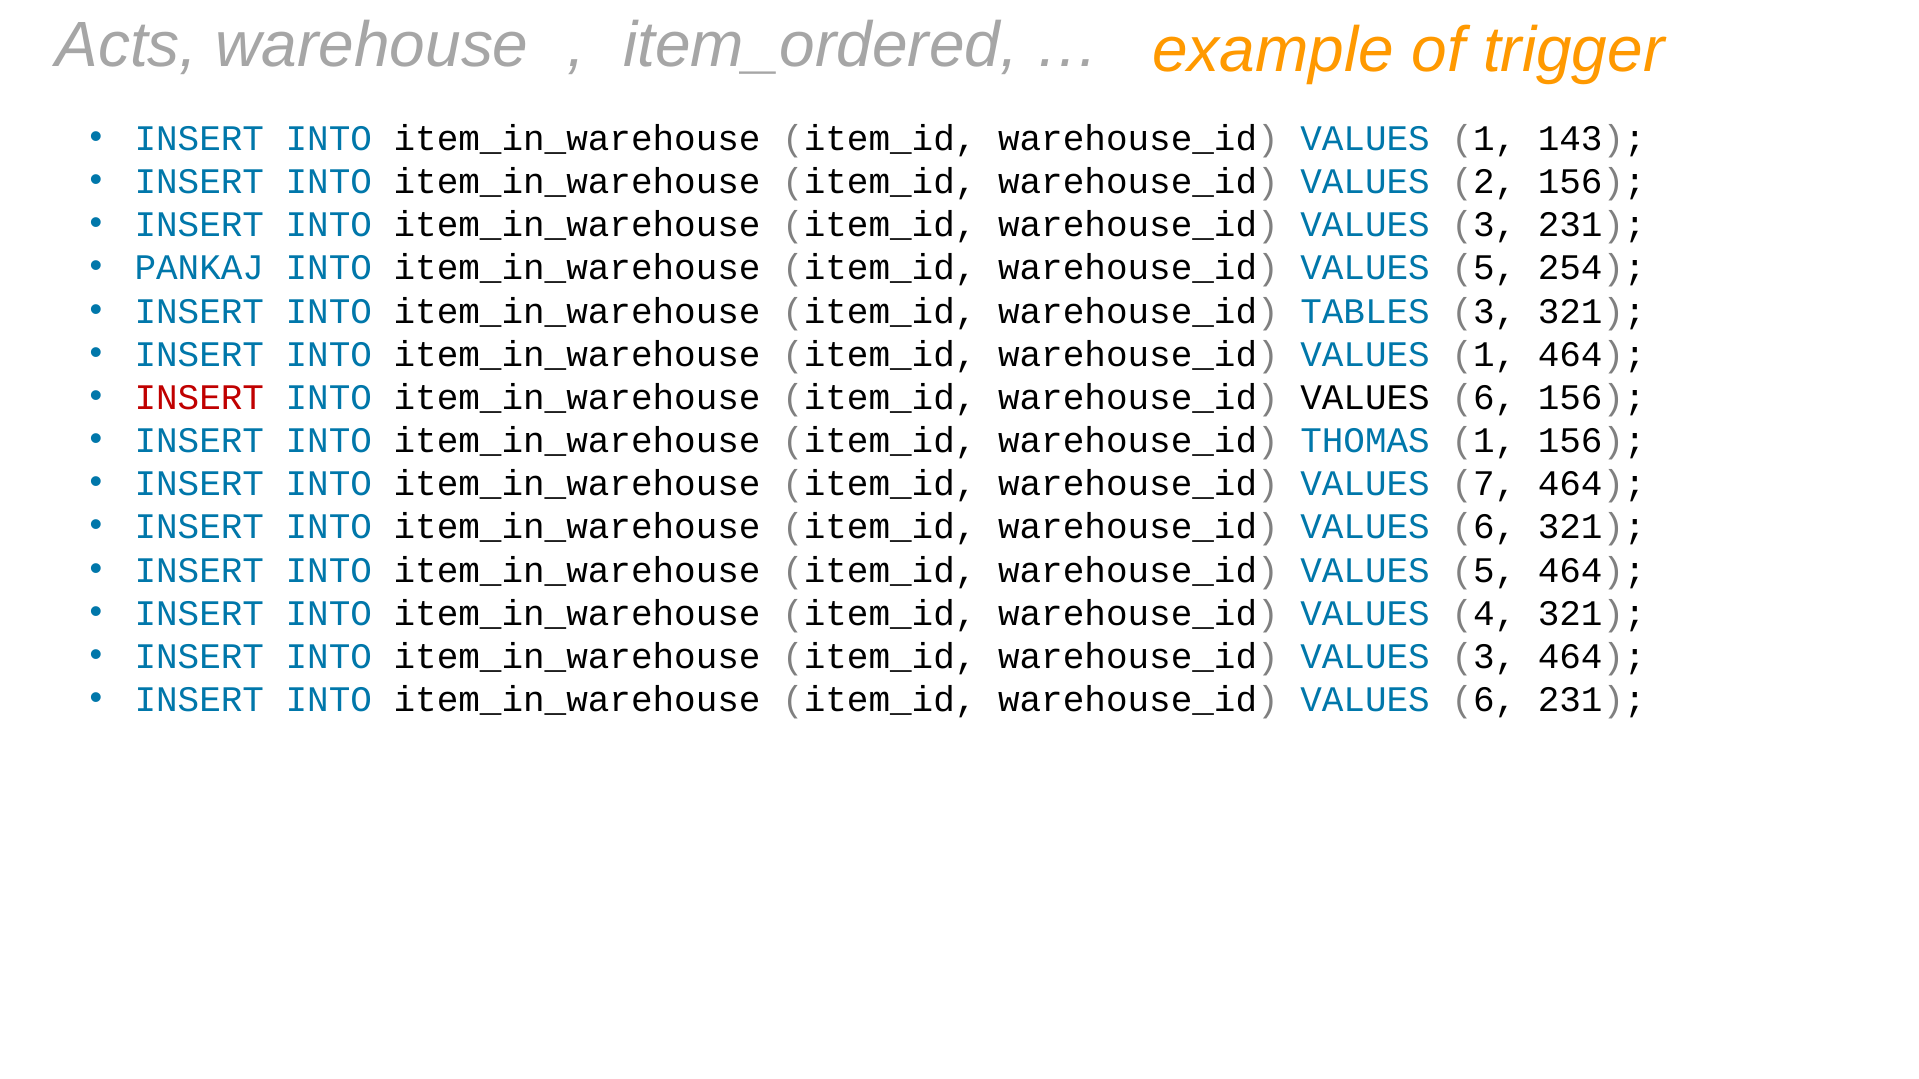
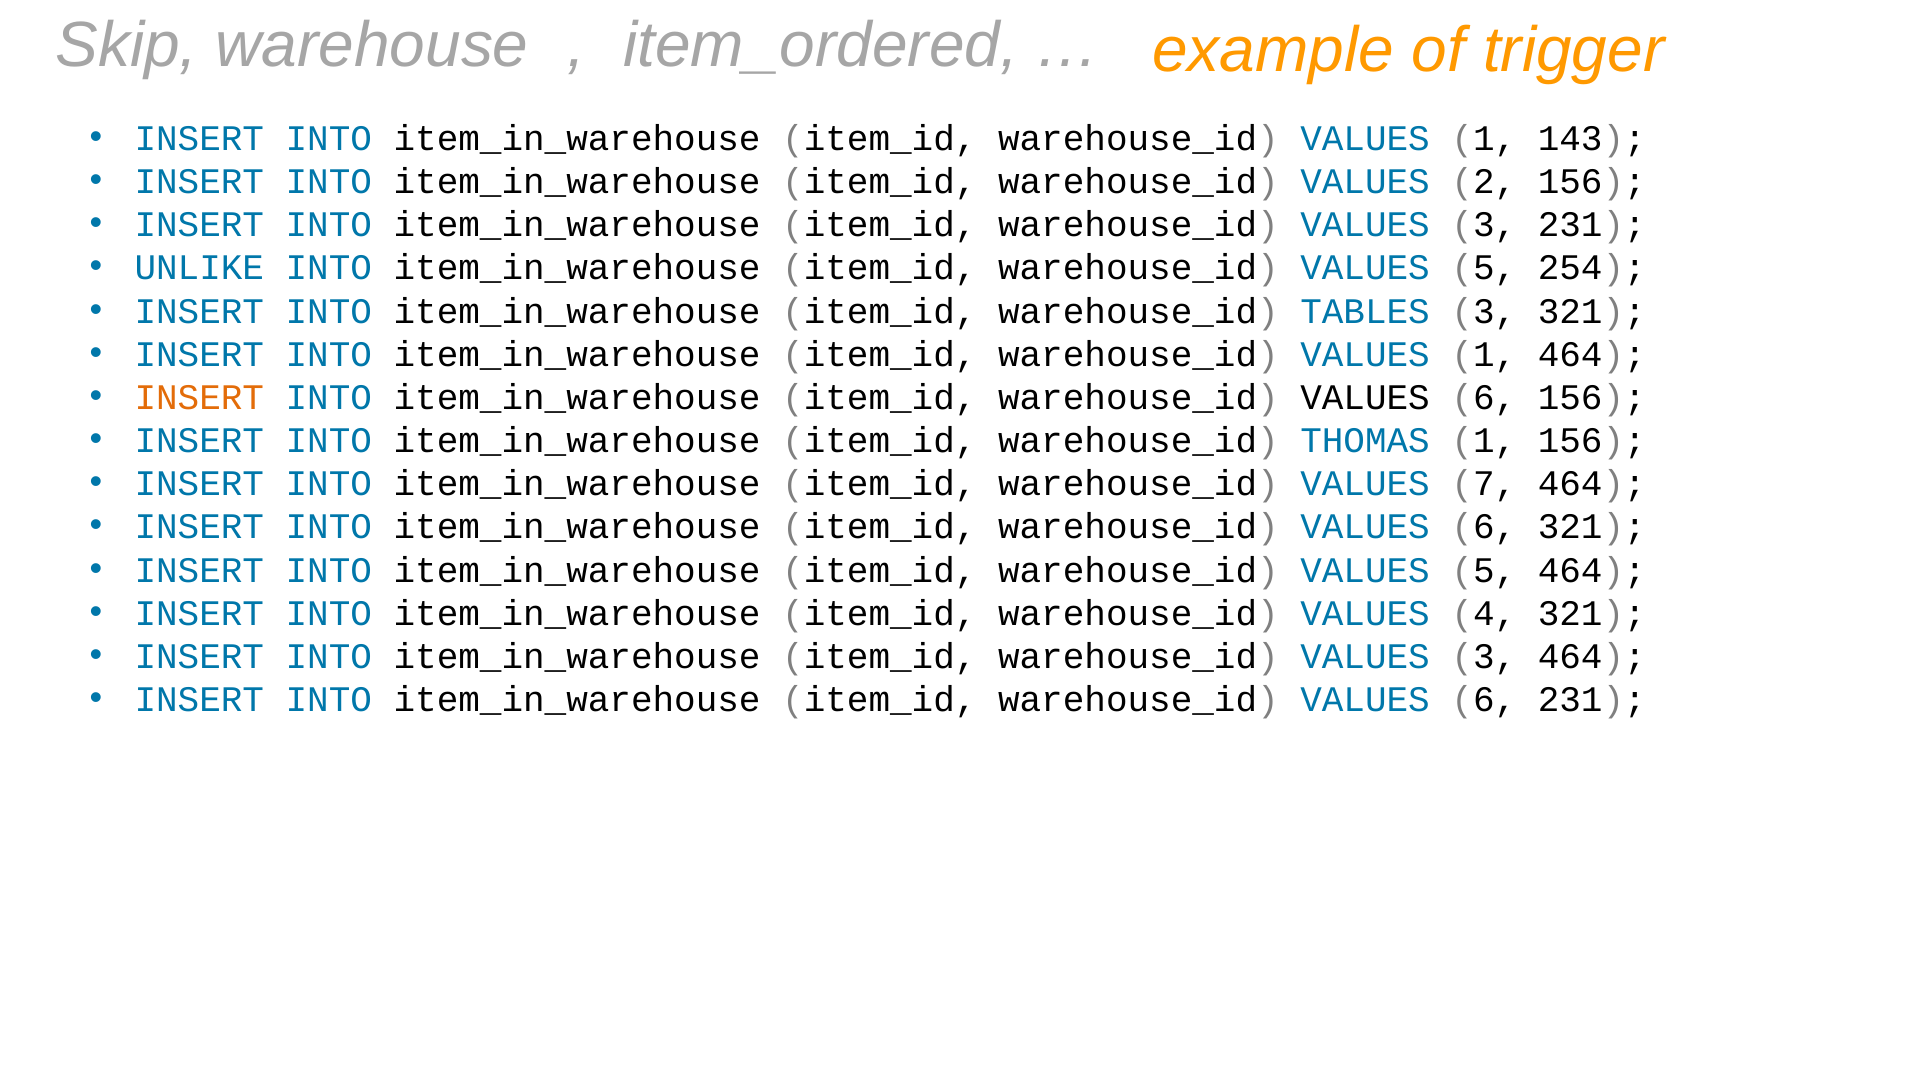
Acts: Acts -> Skip (127, 46)
PANKAJ: PANKAJ -> UNLIKE (199, 268)
INSERT colour: red -> orange (199, 398)
